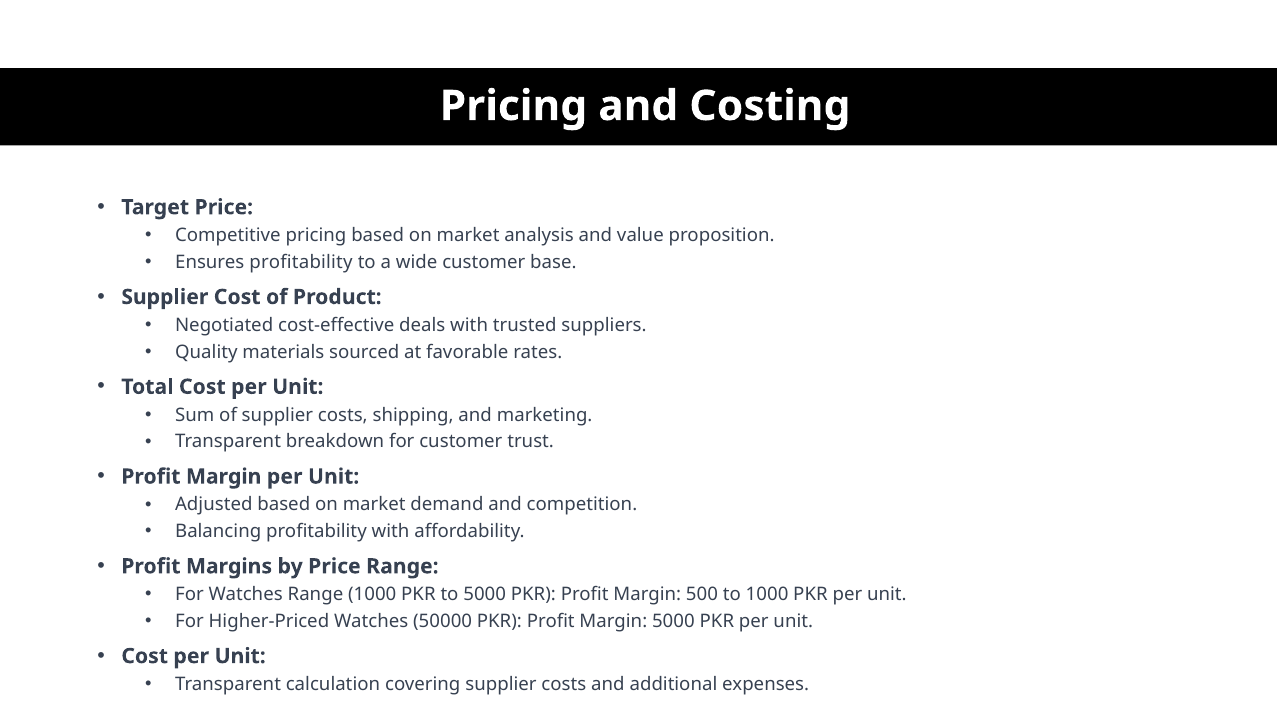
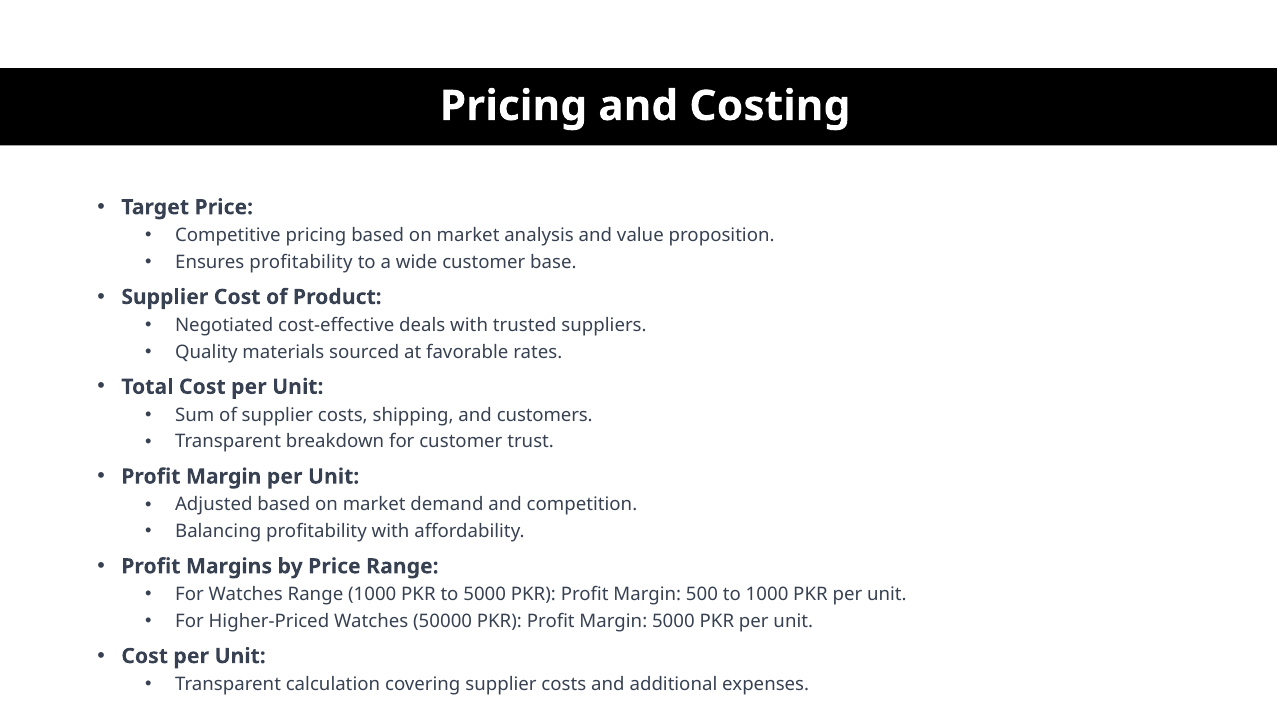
marketing: marketing -> customers (545, 415)
